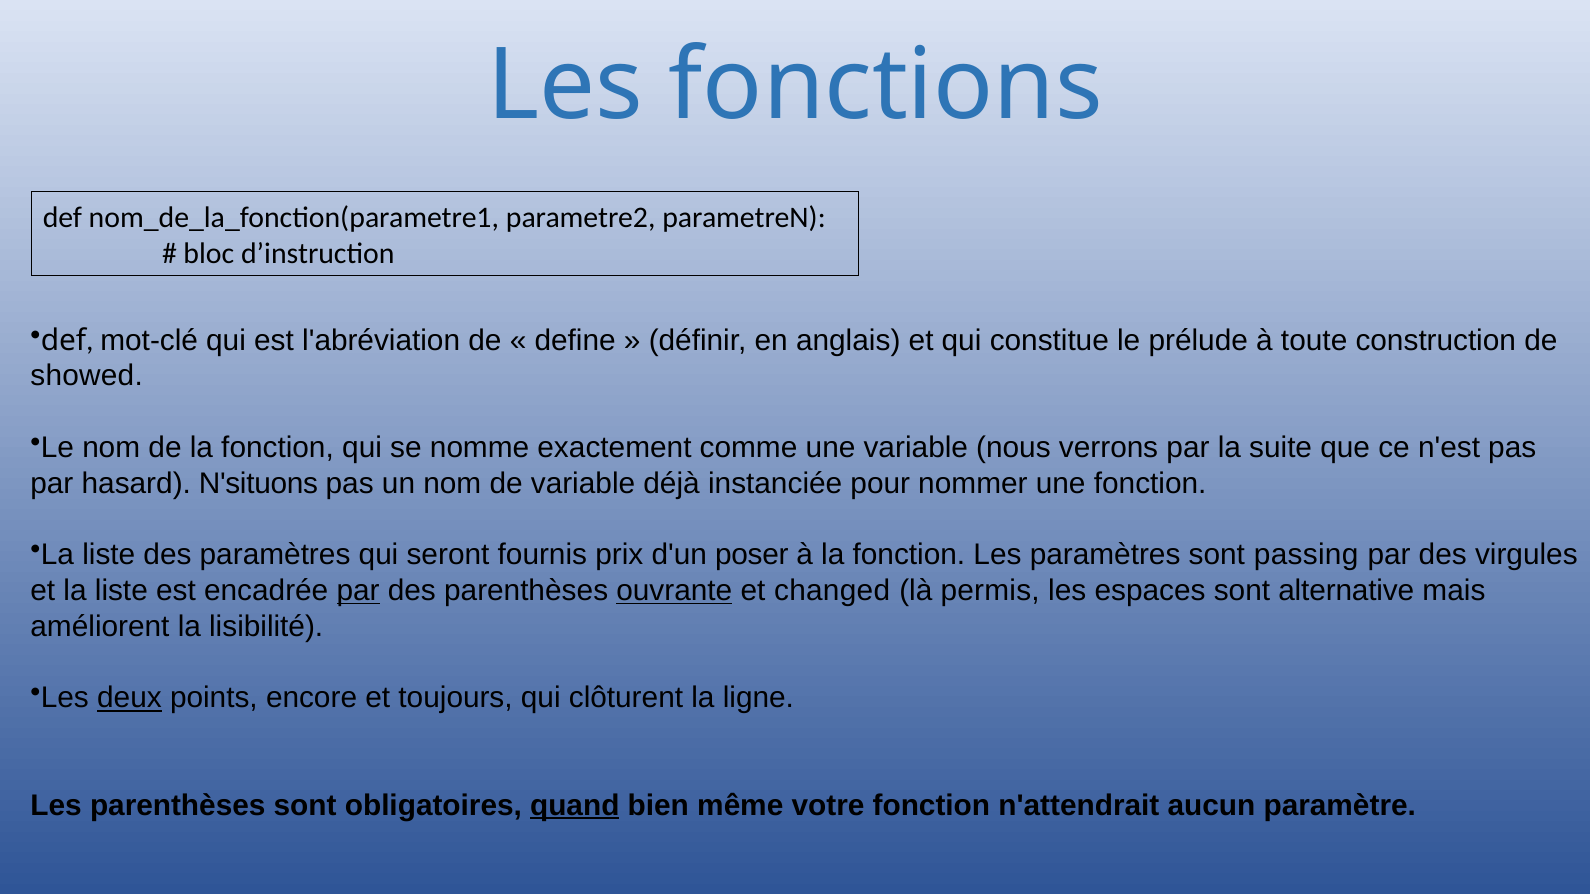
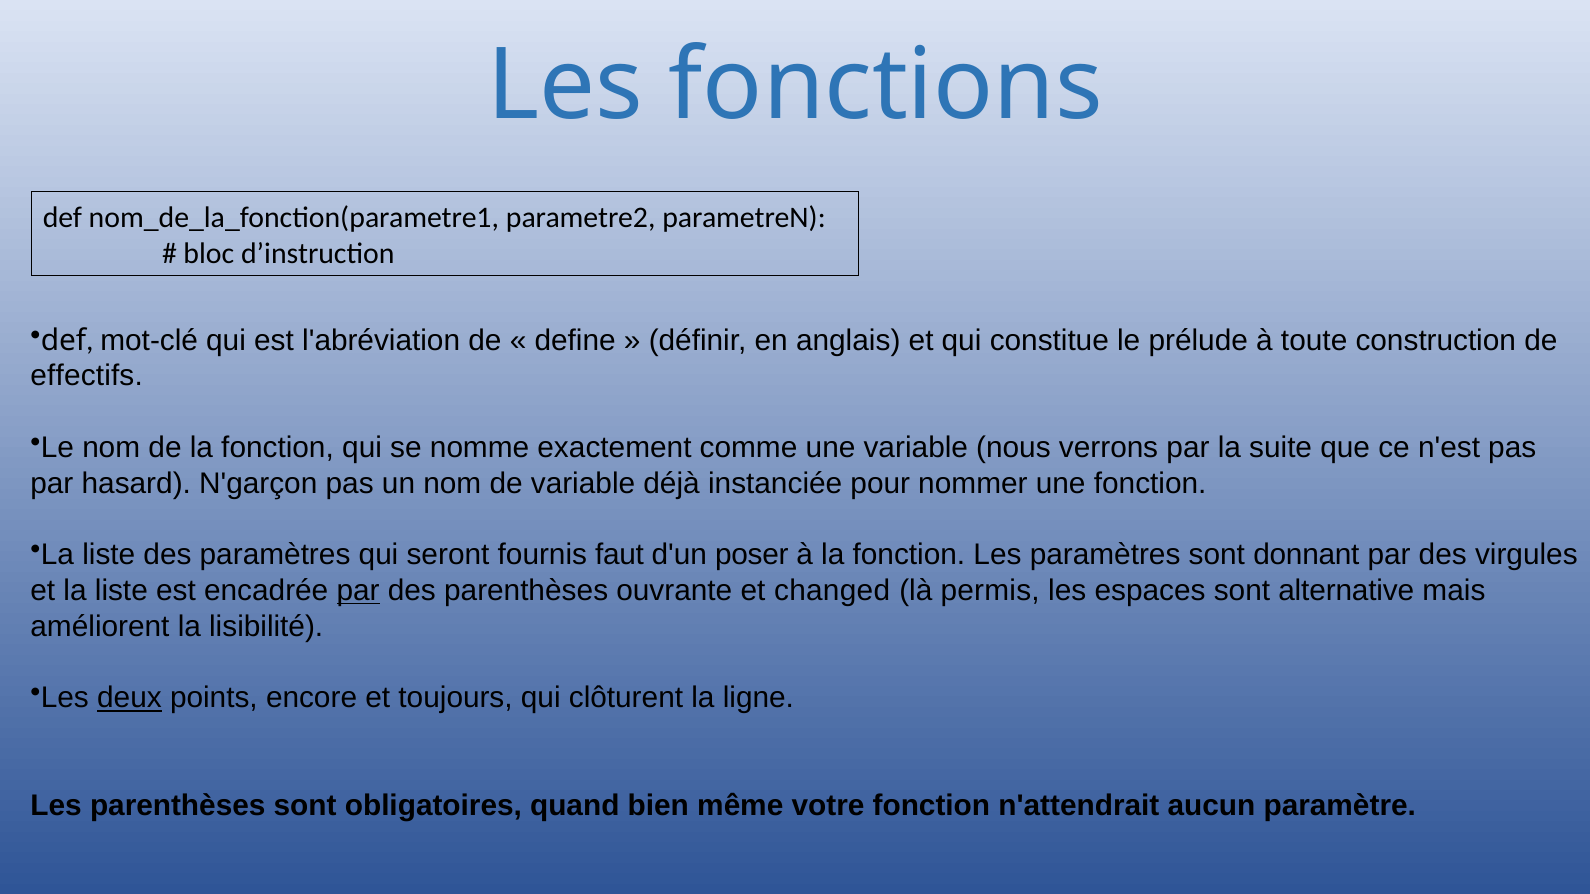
showed: showed -> effectifs (87, 376)
N'situons: N'situons -> N'garçon (258, 484)
prix: prix -> faut (619, 555)
passing: passing -> donnant (1306, 555)
ouvrante underline: present -> none (674, 591)
quand underline: present -> none (575, 806)
